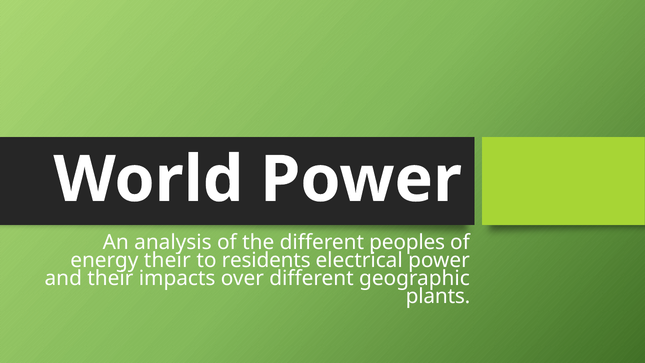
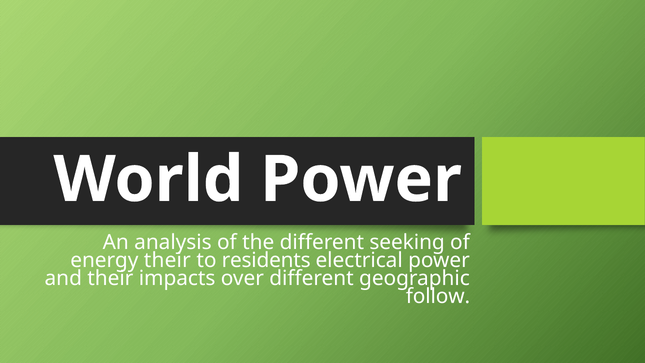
peoples: peoples -> seeking (407, 242)
plants: plants -> follow (438, 296)
